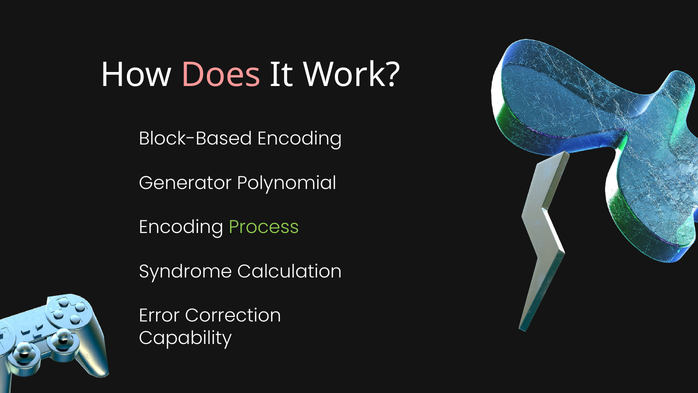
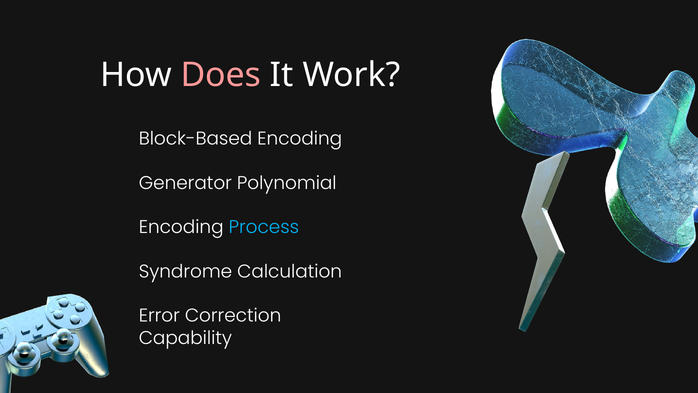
Process colour: light green -> light blue (264, 227)
